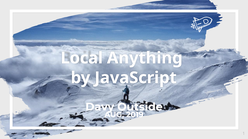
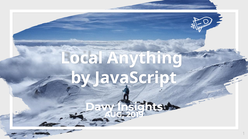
Outside: Outside -> Insights (140, 107)
